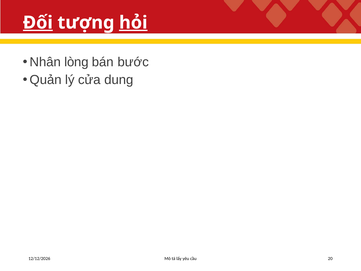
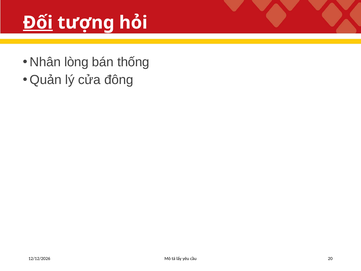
hỏi underline: present -> none (133, 23)
bước: bước -> thống (133, 62)
dung: dung -> đông (119, 80)
